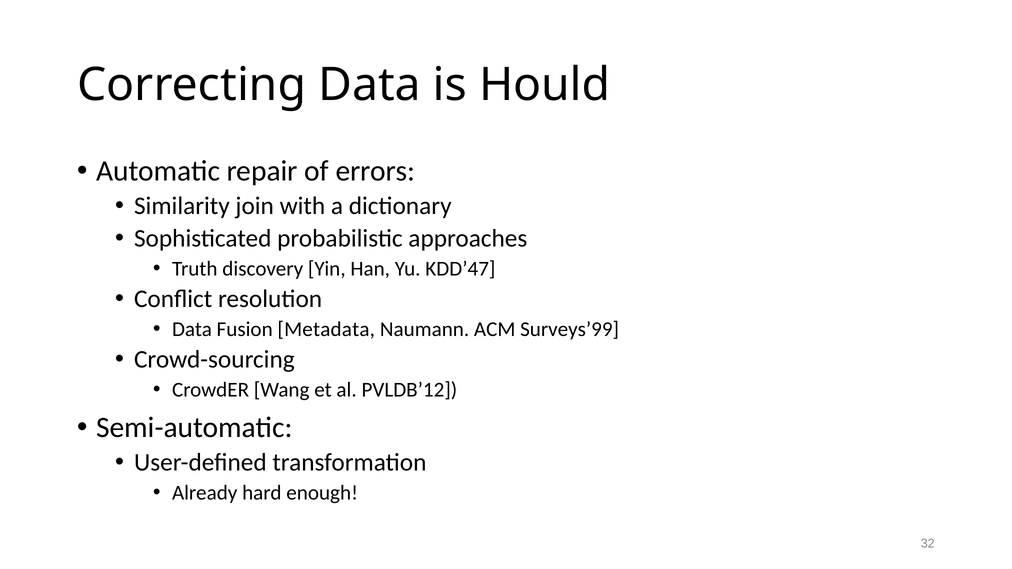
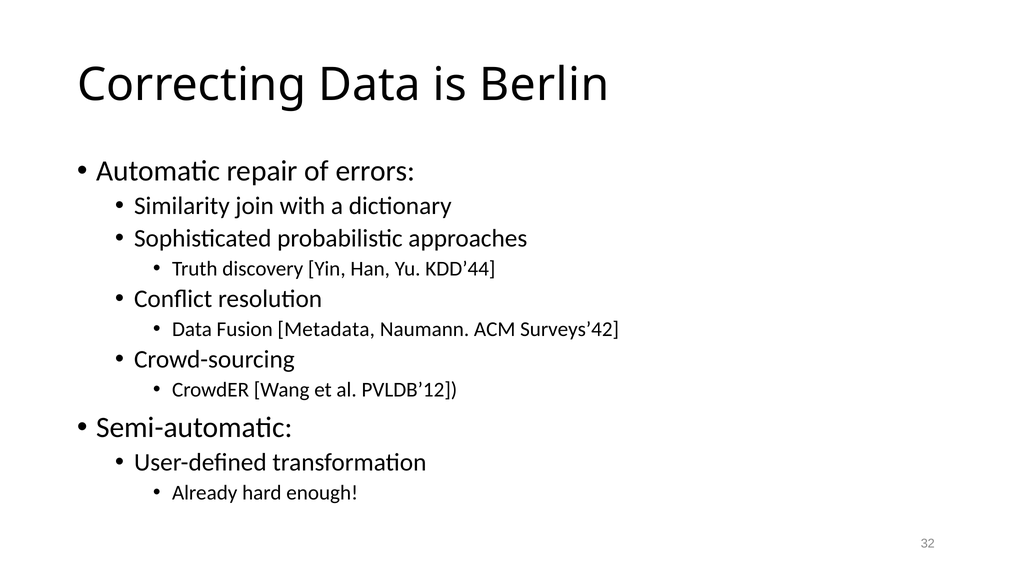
Hould: Hould -> Berlin (544, 85)
KDD’47: KDD’47 -> KDD’44 (460, 269)
Surveys’99: Surveys’99 -> Surveys’42 (570, 329)
